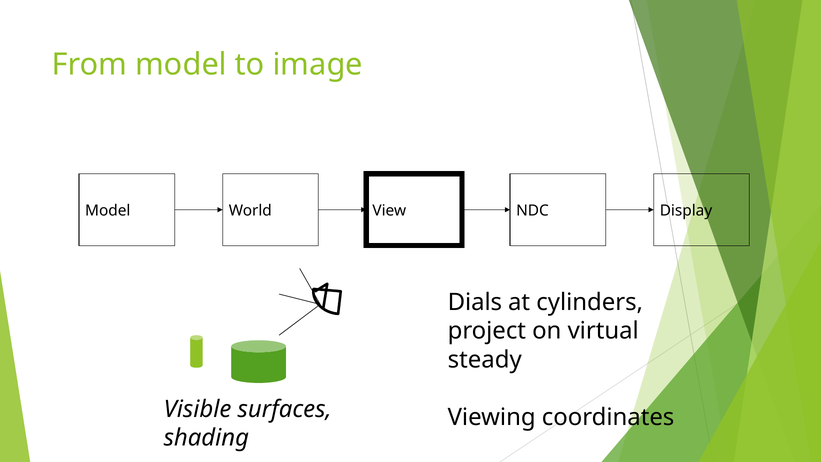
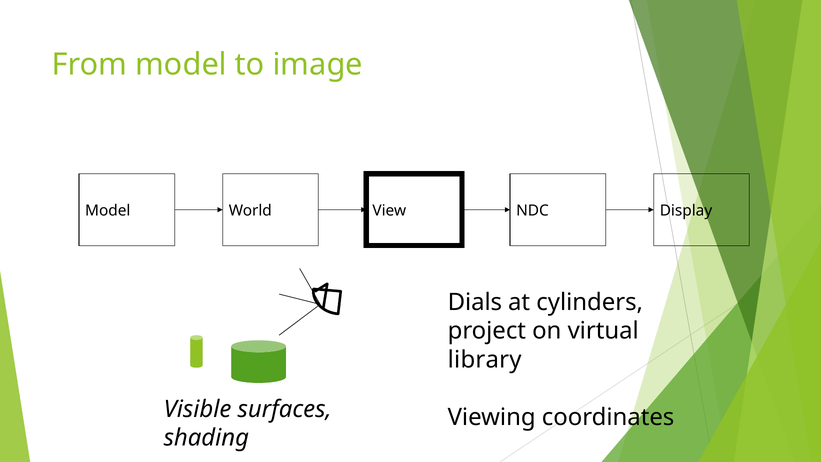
steady: steady -> library (485, 360)
